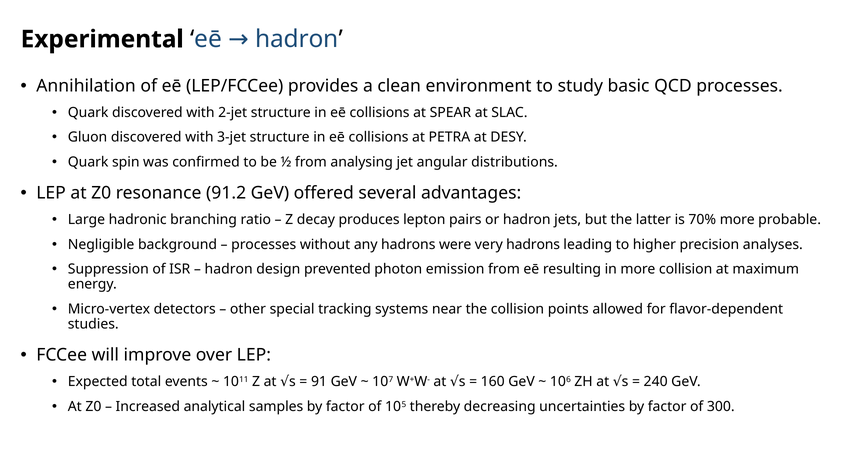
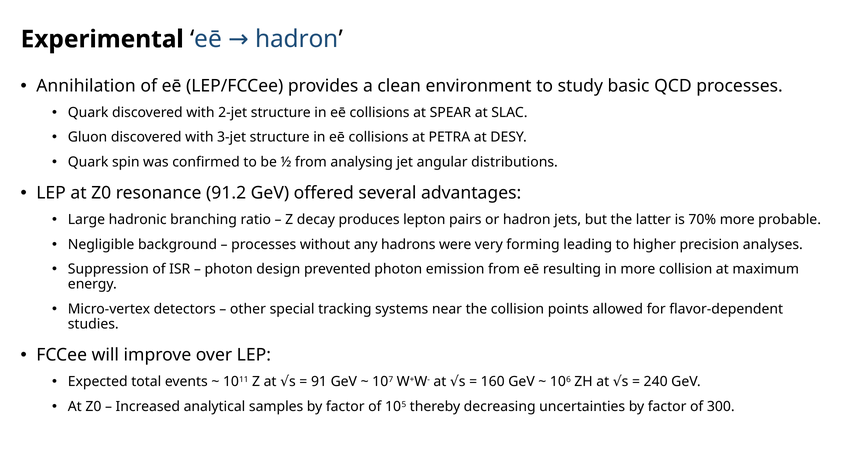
very hadrons: hadrons -> forming (533, 245)
hadron: hadron -> photon (229, 269)
